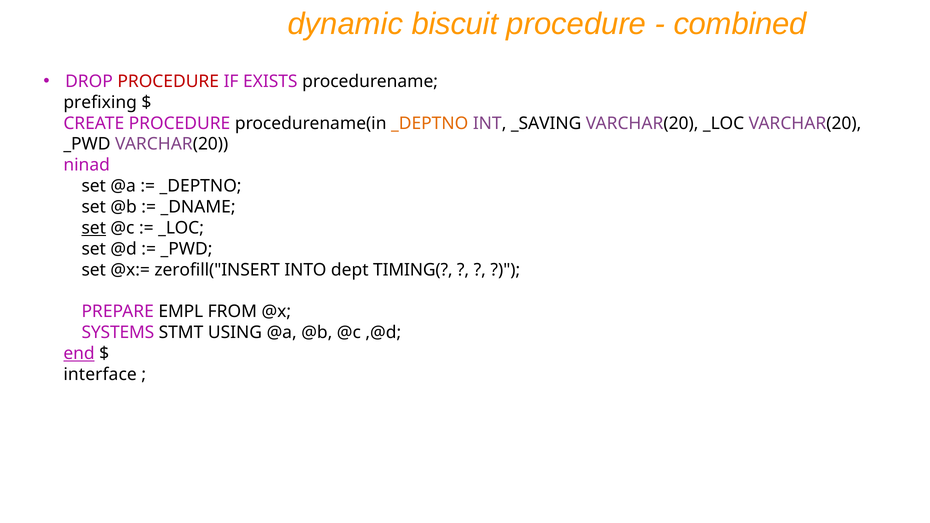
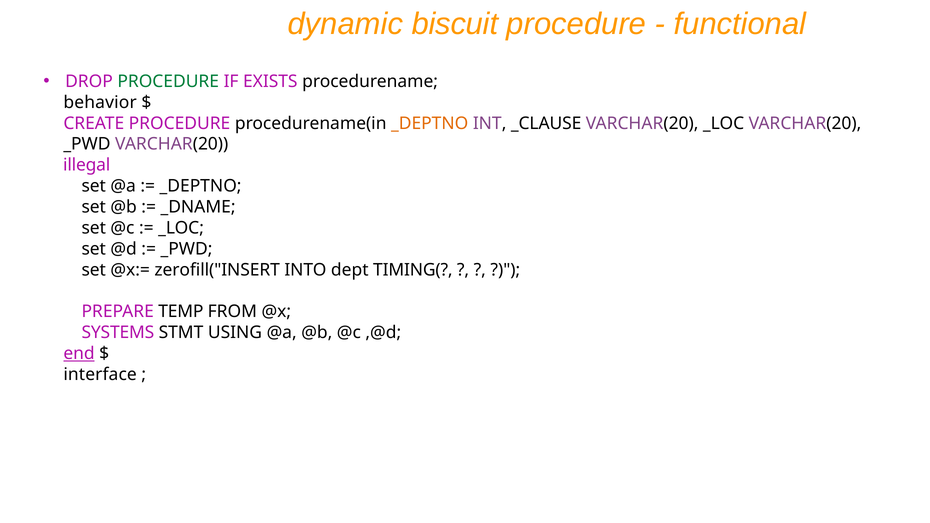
combined: combined -> functional (740, 24)
PROCEDURE colour: red -> green (168, 81)
prefixing: prefixing -> behavior (100, 102)
_SAVING: _SAVING -> _CLAUSE (546, 123)
ninad: ninad -> illegal (87, 165)
set underline: present -> none (94, 228)
EMPL: EMPL -> TEMP (181, 312)
